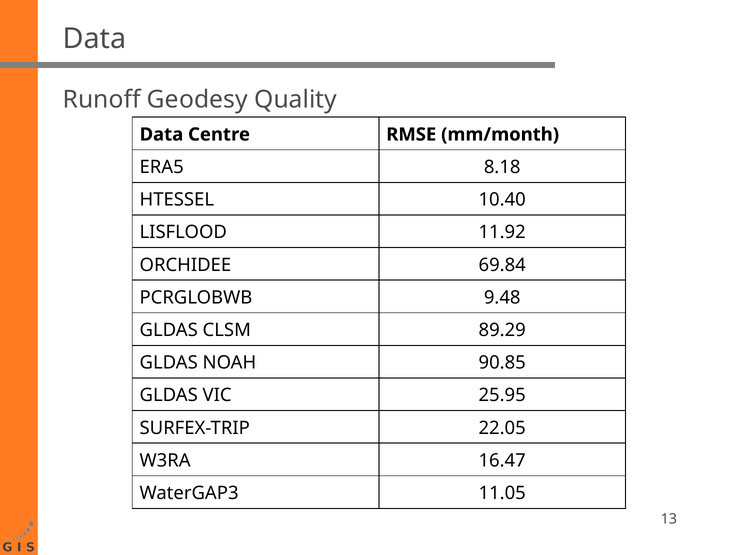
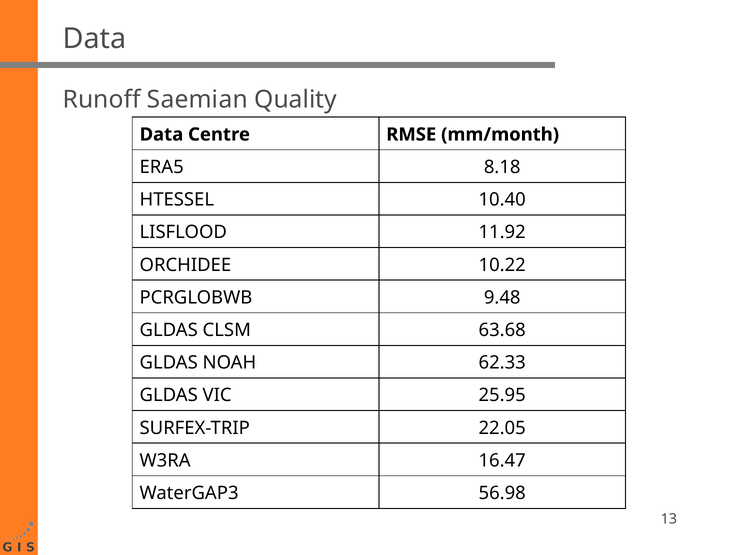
Geodesy: Geodesy -> Saemian (197, 100)
69.84: 69.84 -> 10.22 (502, 265)
89.29: 89.29 -> 63.68 (502, 330)
90.85: 90.85 -> 62.33 (502, 363)
11.05: 11.05 -> 56.98 (502, 493)
